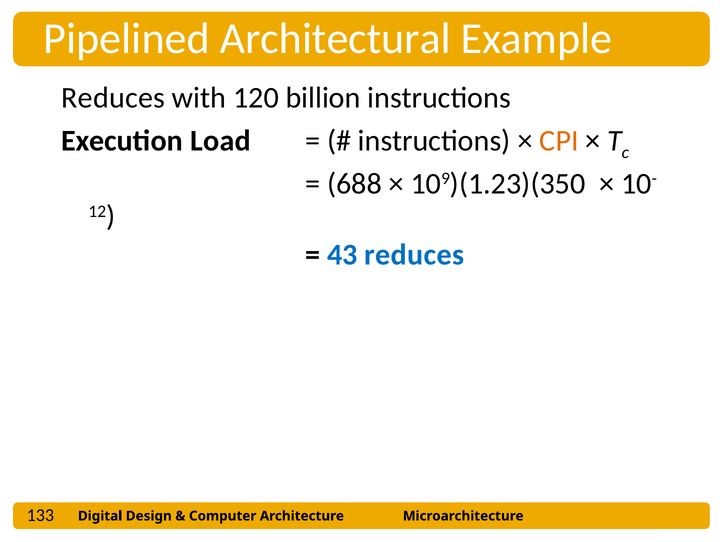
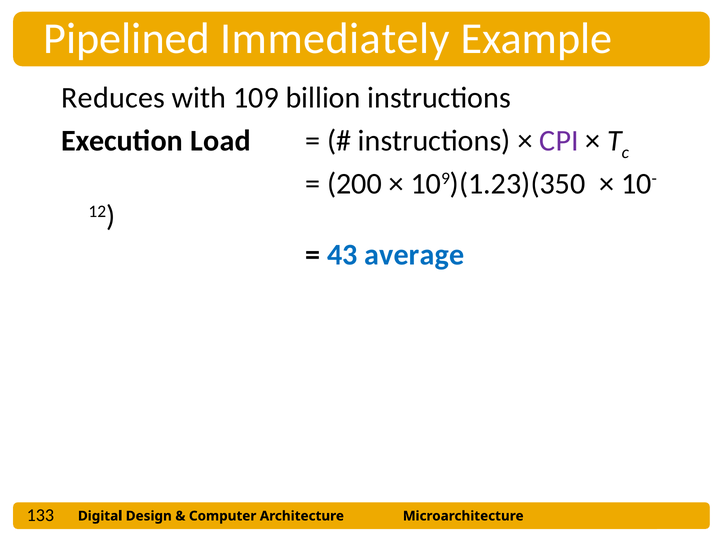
Architectural: Architectural -> Immediately (335, 39)
120: 120 -> 109 (256, 98)
CPI colour: orange -> purple (559, 141)
688: 688 -> 200 (355, 184)
43 reduces: reduces -> average (414, 255)
